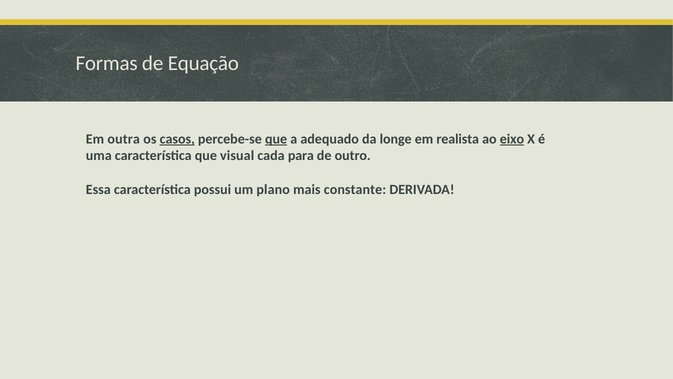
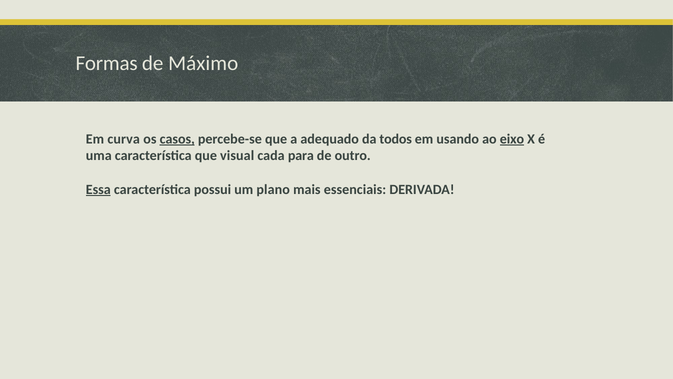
Equação: Equação -> Máximo (203, 63)
outra: outra -> curva (124, 139)
que underline: present -> none (276, 139)
longe: longe -> todos (396, 139)
realista: realista -> usando (458, 139)
Essa underline: none -> present (98, 189)
constante: constante -> essenciais (355, 189)
